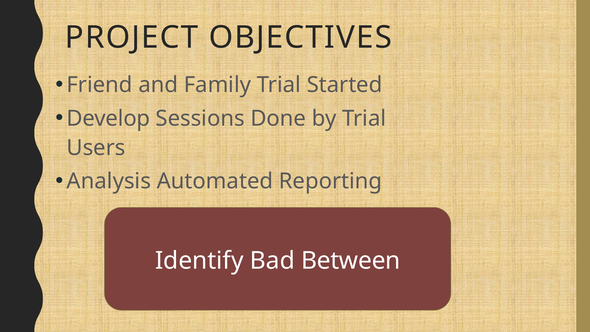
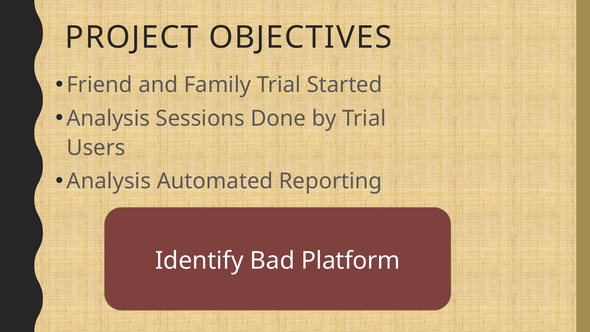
Develop: Develop -> Analysis (108, 118)
Between: Between -> Platform (351, 260)
